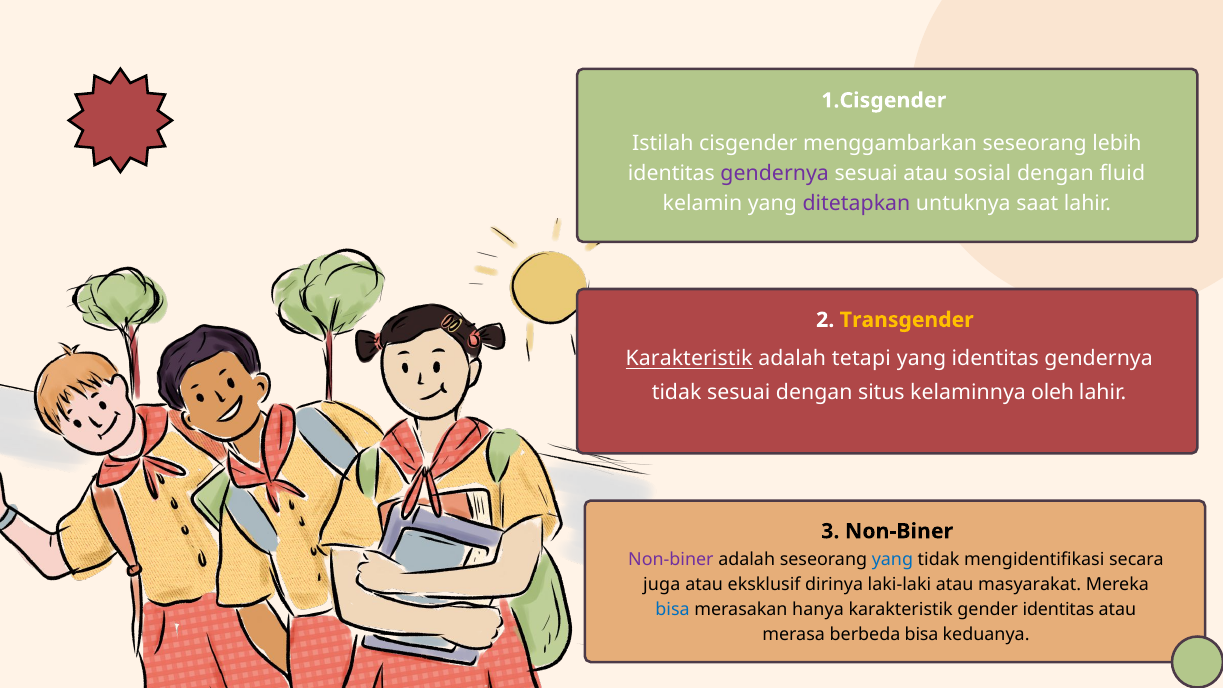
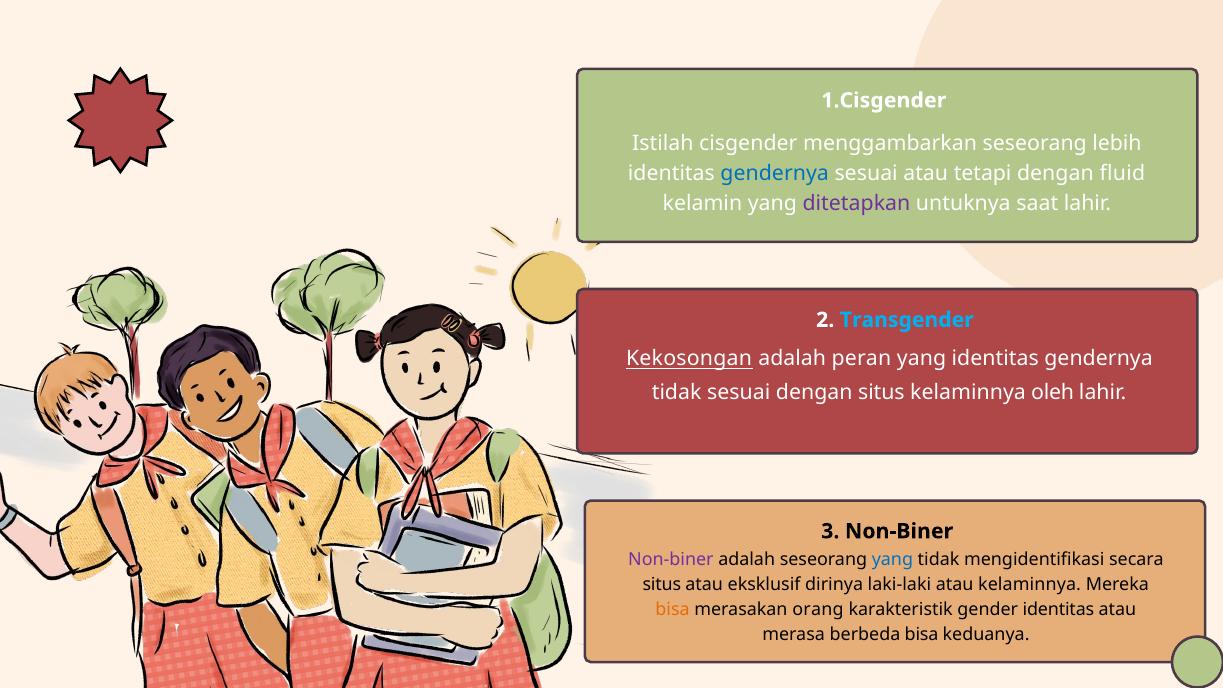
gendernya colour: purple -> blue (775, 174)
sosial: sosial -> tetapi (983, 174)
Transgender colour: yellow -> light blue (907, 320)
Karakteristik: Karakteristik -> Kekosongan (689, 359)
tetapi: tetapi -> peran (861, 359)
juga: juga -> situs (662, 585)
atau masyarakat: masyarakat -> kelaminnya (1030, 585)
bisa colour: blue -> orange (673, 610)
hanya: hanya -> orang (818, 610)
